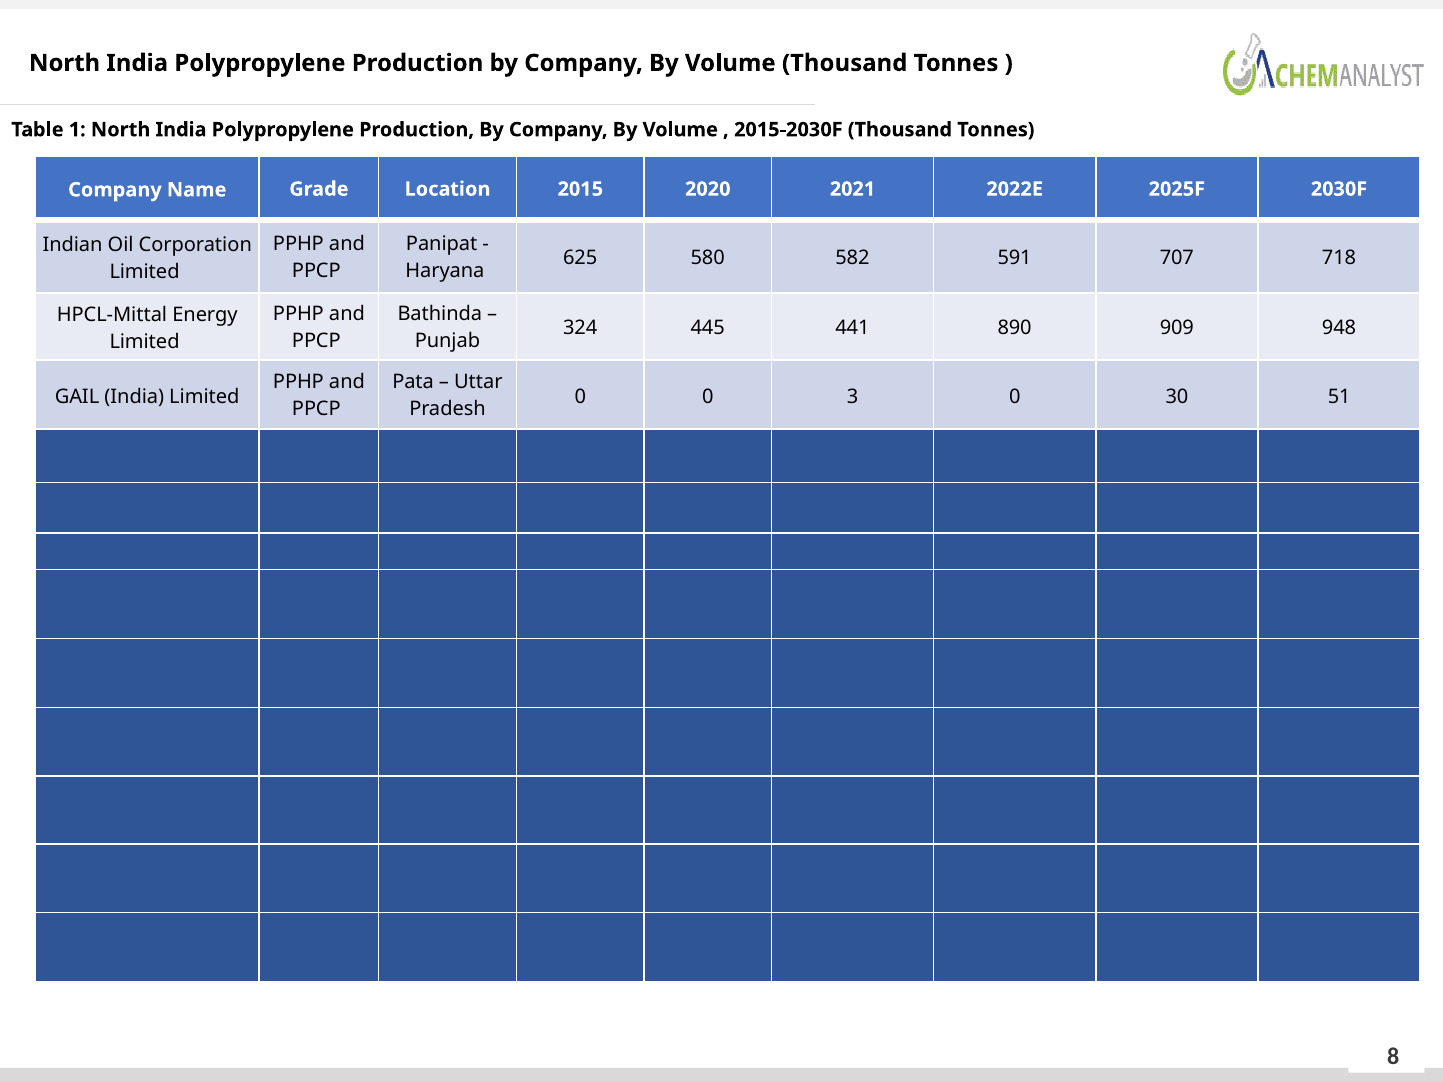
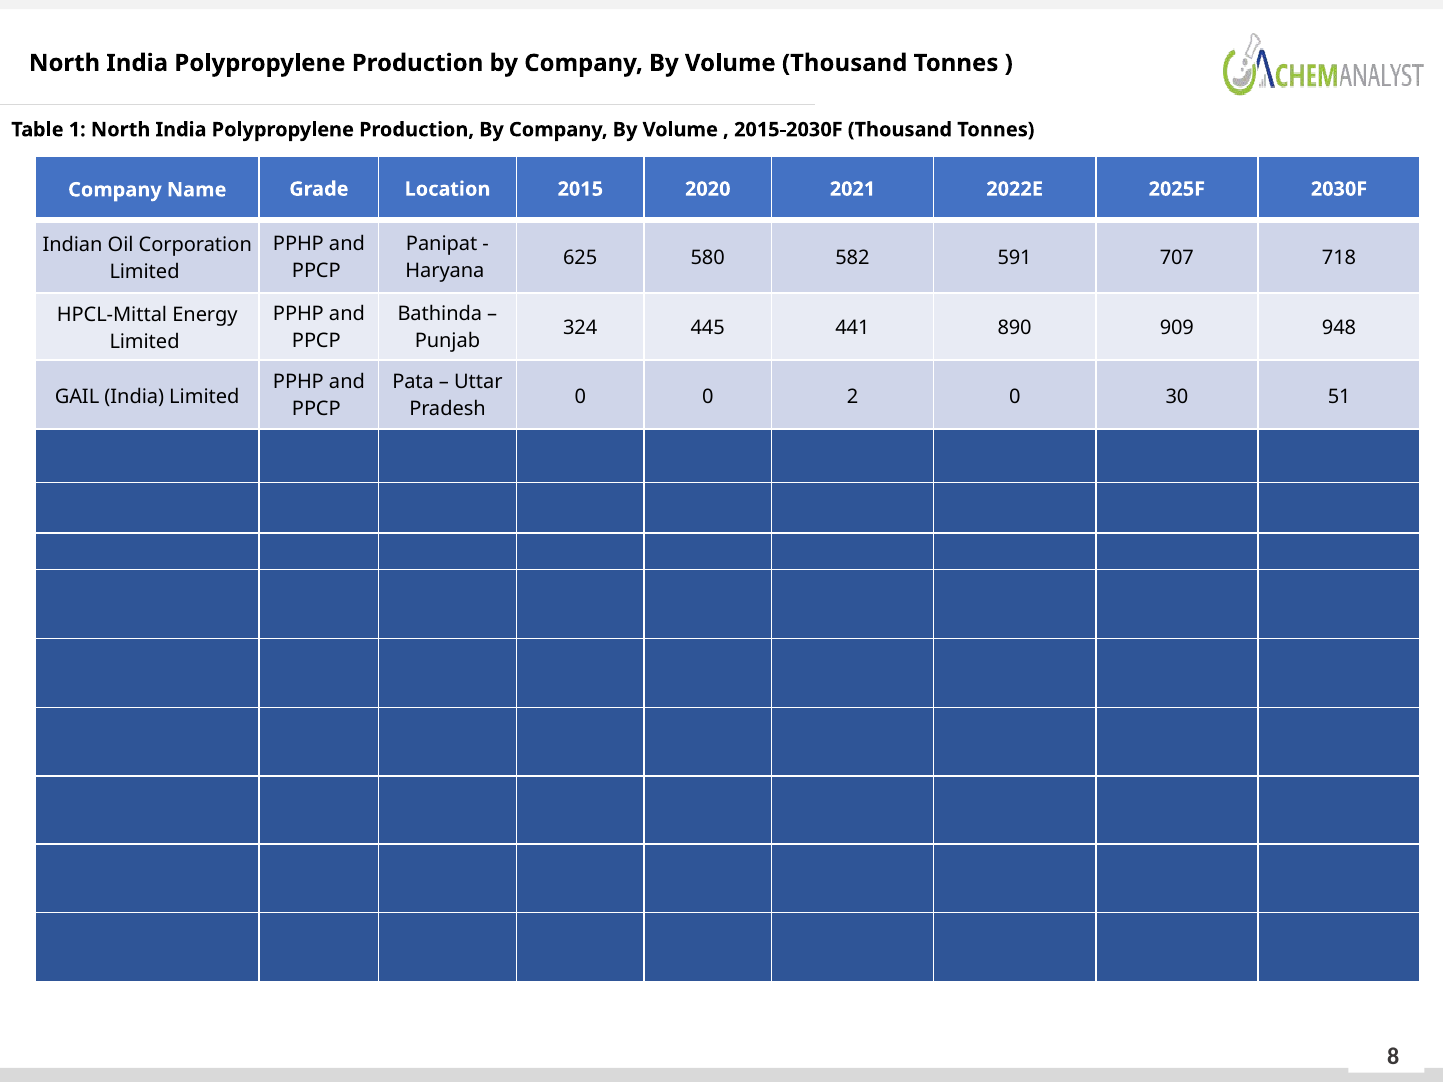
3: 3 -> 2 (853, 397)
